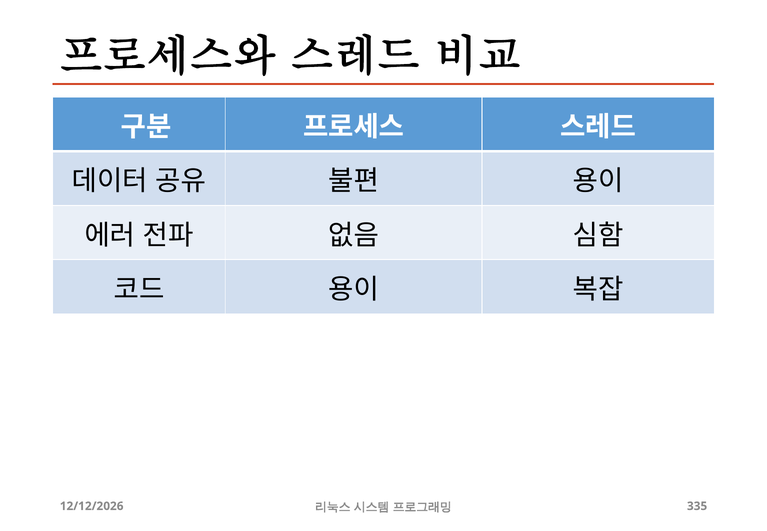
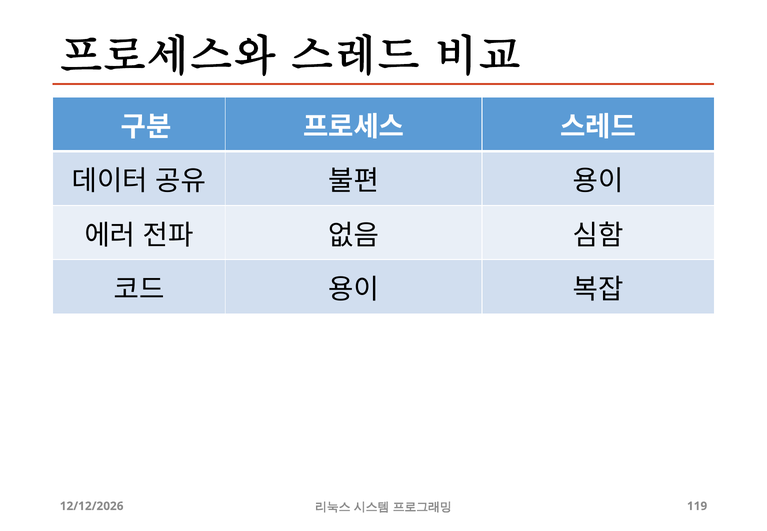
335: 335 -> 119 (697, 506)
